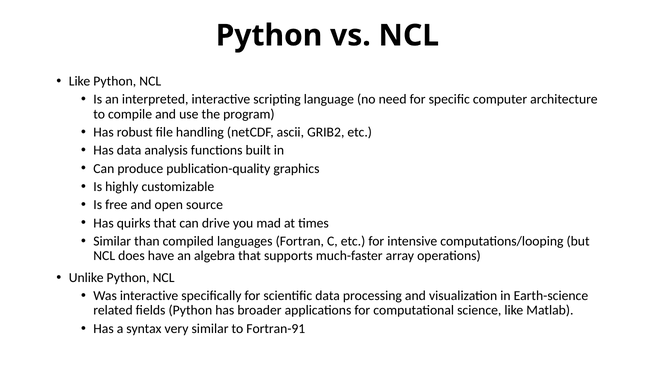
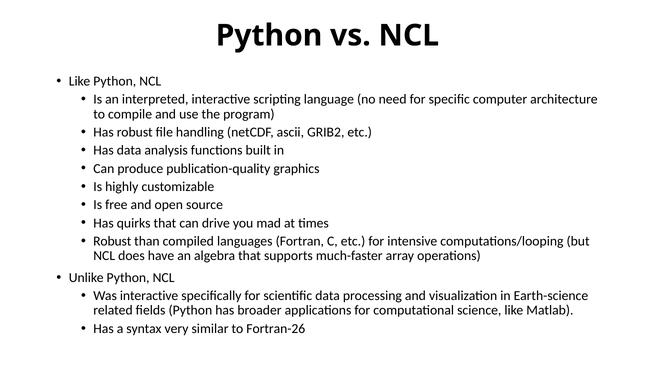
Similar: Similar -> Robust (112, 241)
Fortran-91: Fortran-91 -> Fortran-26 (276, 328)
